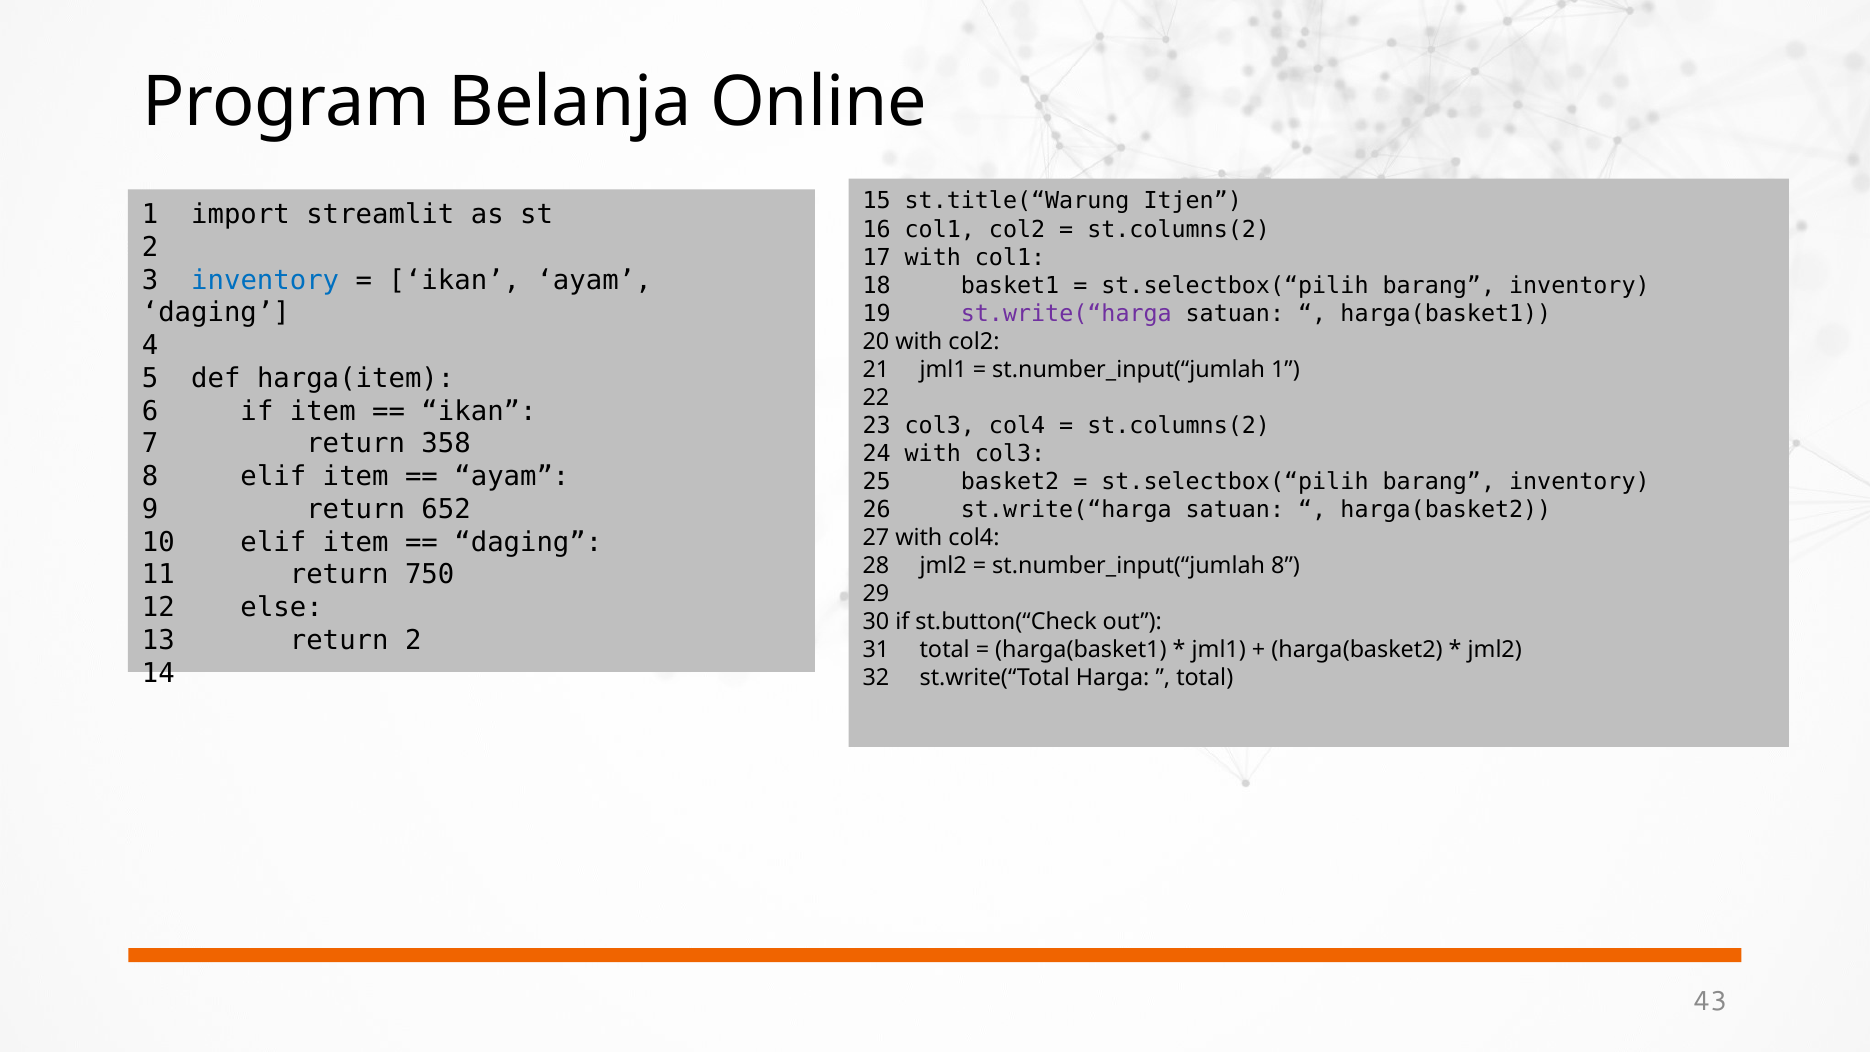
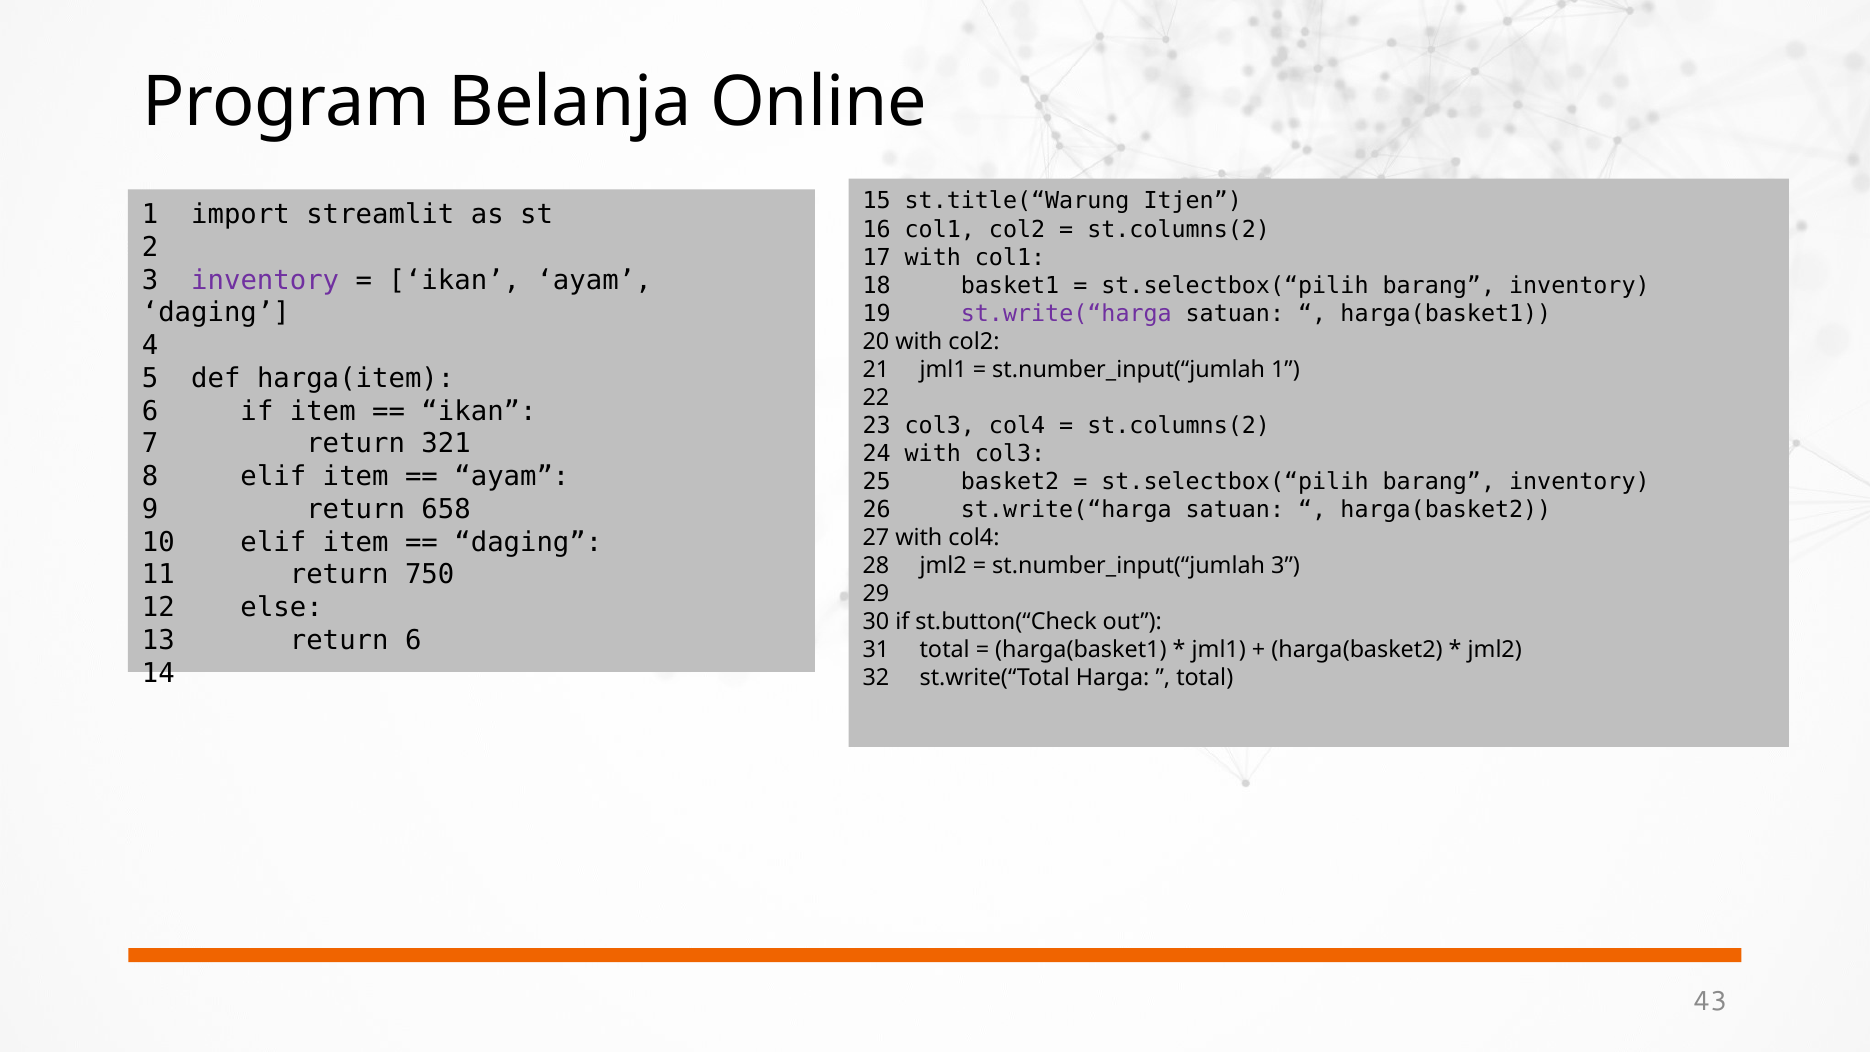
inventory colour: blue -> purple (265, 280)
358: 358 -> 321 (446, 444)
652: 652 -> 658 (446, 509)
st.number_input(“jumlah 8: 8 -> 3 (1286, 566)
return 2: 2 -> 6 (413, 640)
